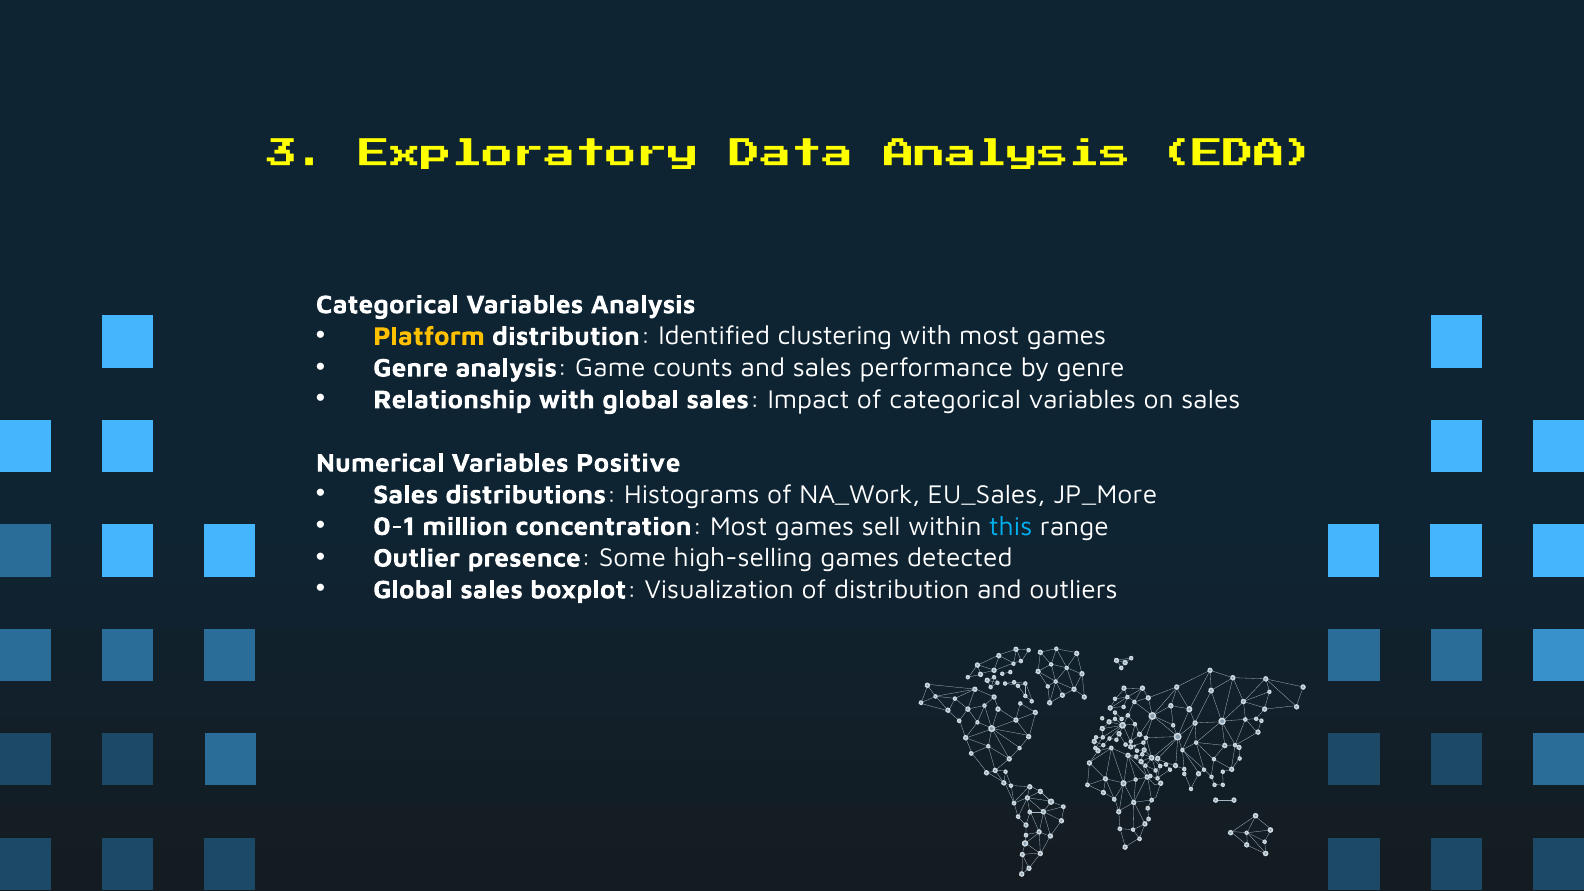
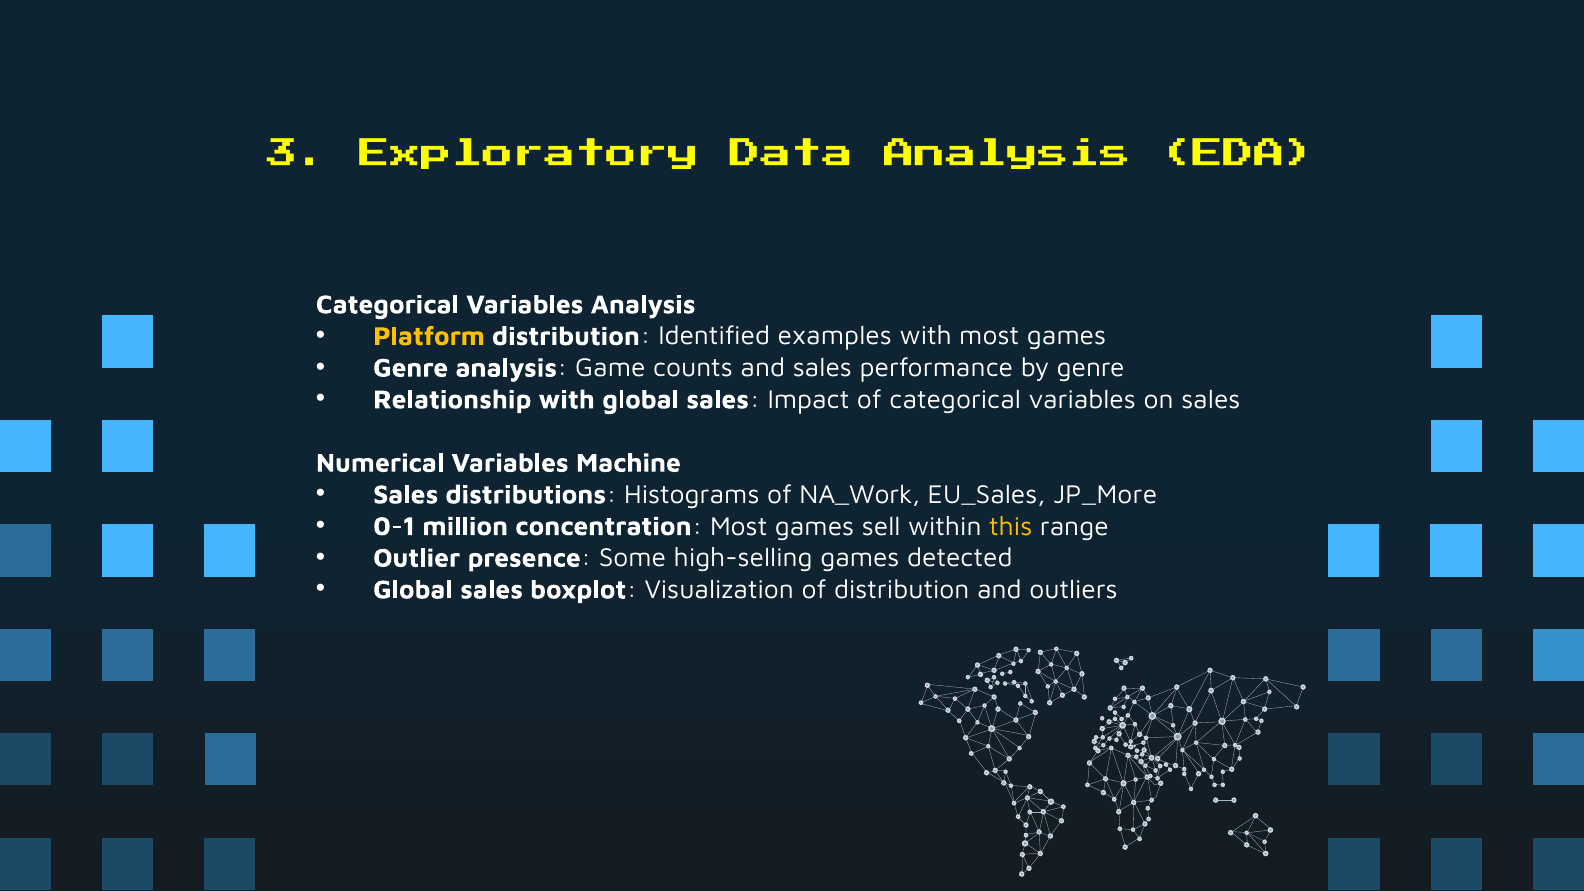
clustering: clustering -> examples (835, 336)
Positive: Positive -> Machine (628, 463)
this colour: light blue -> yellow (1011, 526)
